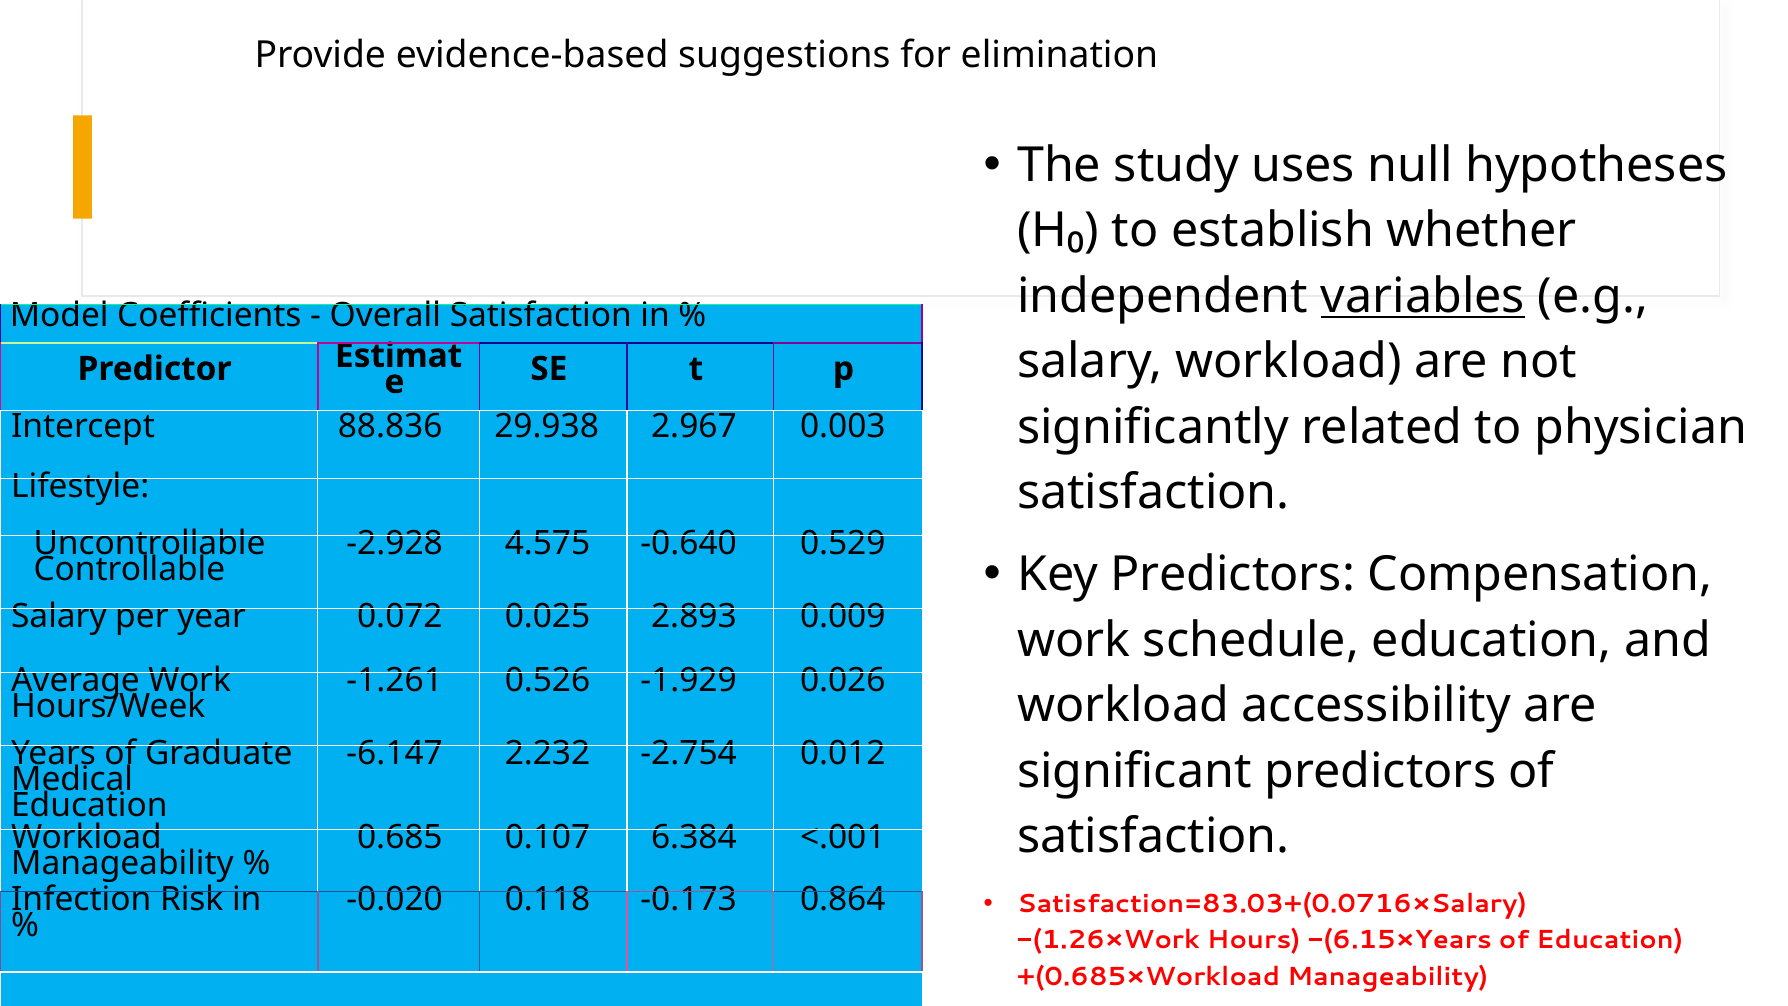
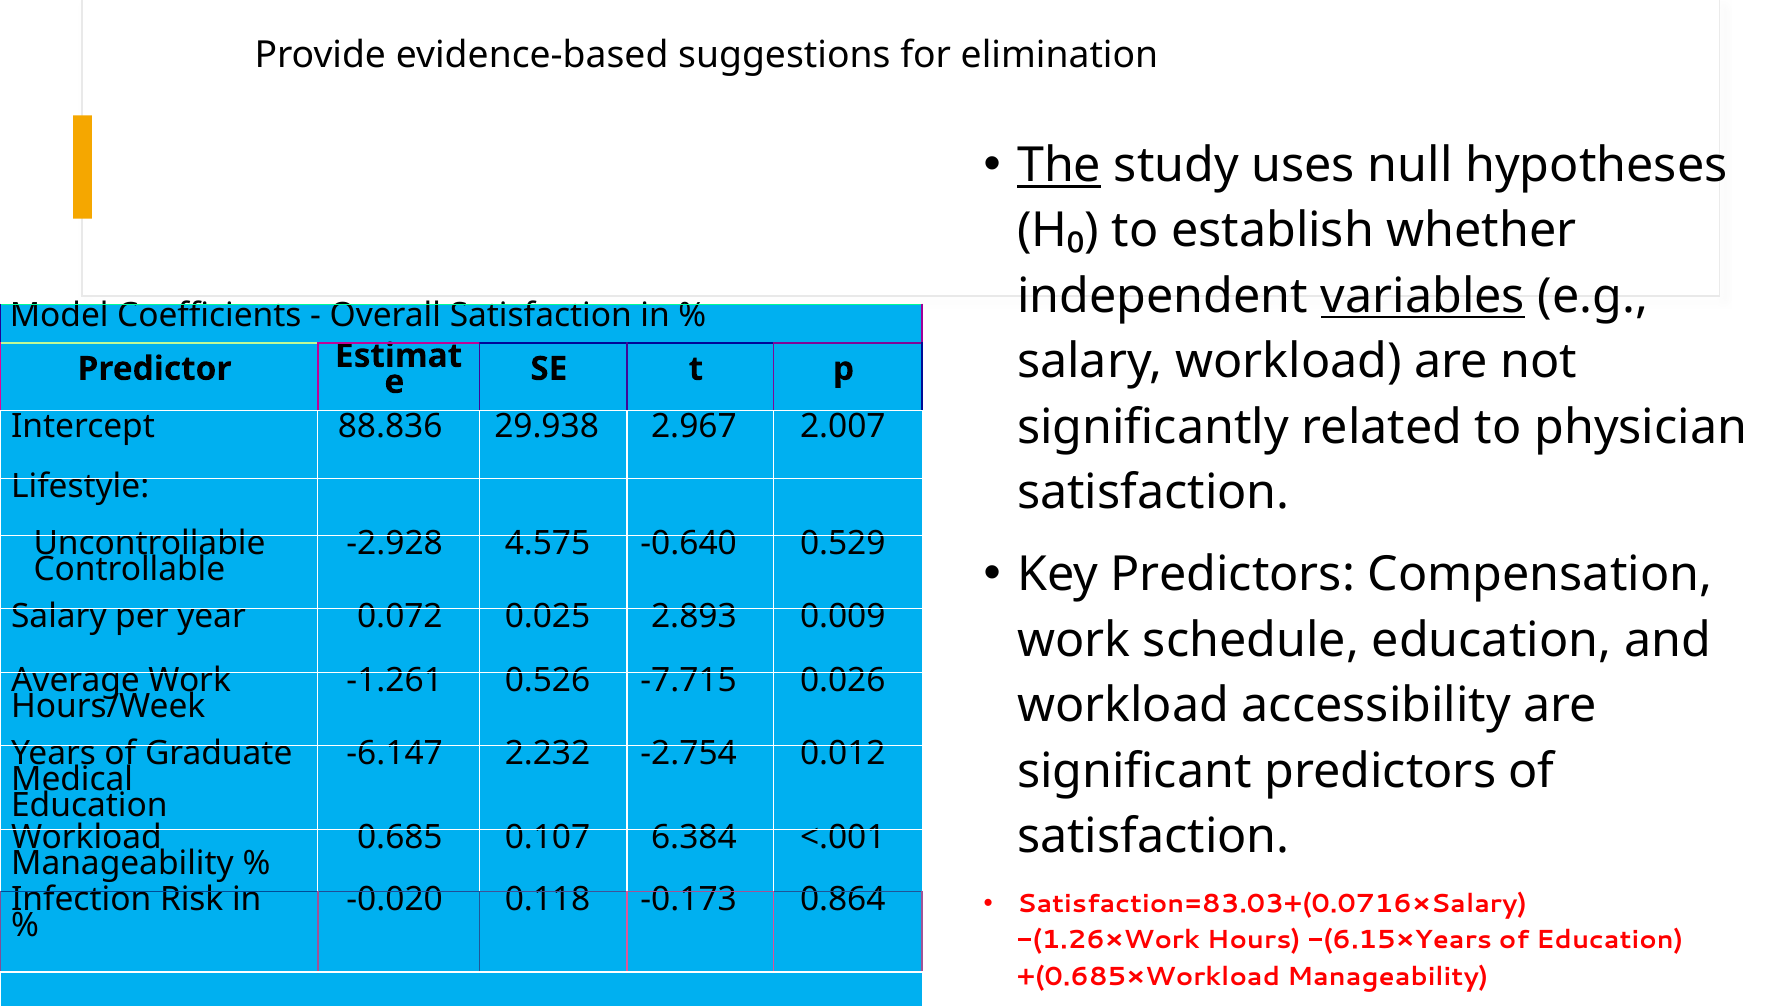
The underline: none -> present (1059, 165)
0.003: 0.003 -> 2.007 (843, 427)
-1.929: -1.929 -> -7.715 (689, 680)
